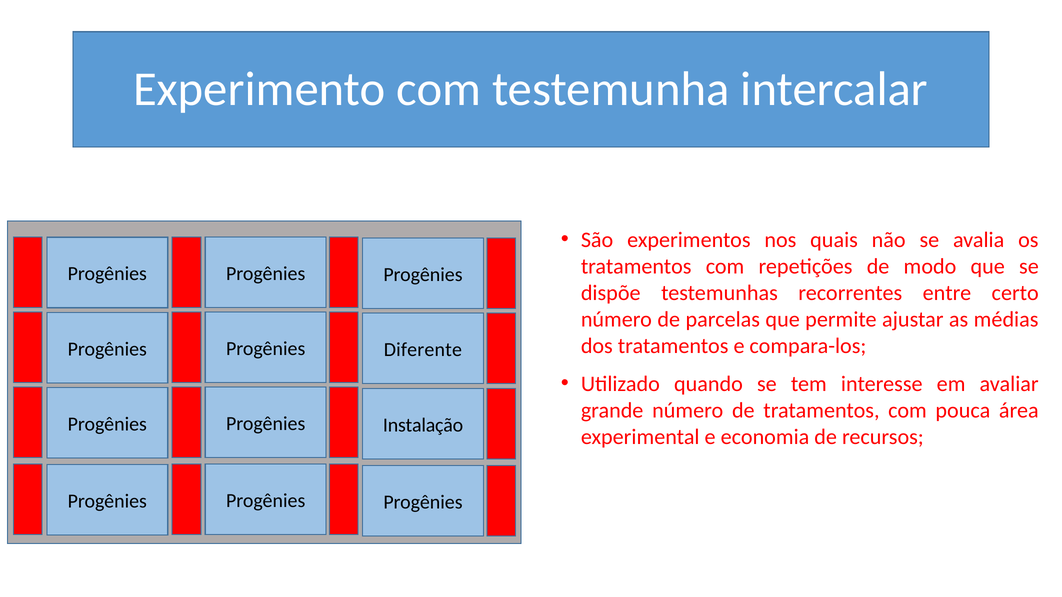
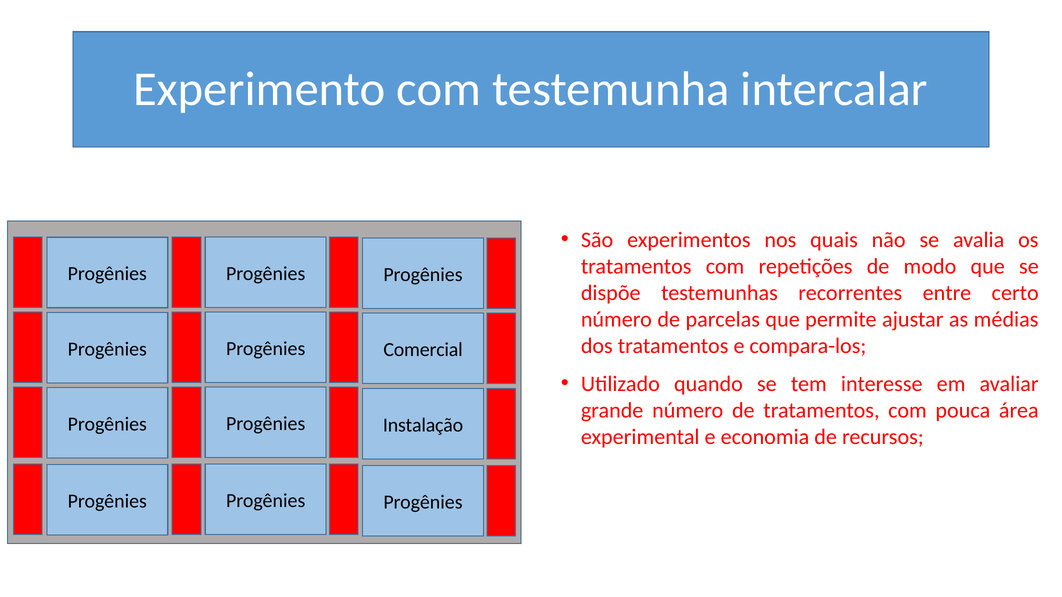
Diferente: Diferente -> Comercial (423, 350)
